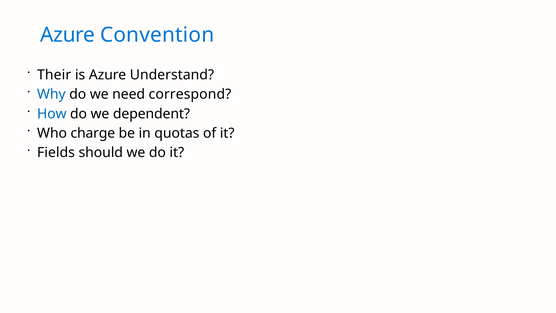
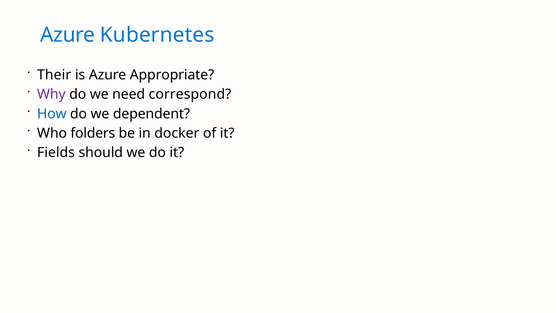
Convention: Convention -> Kubernetes (157, 35)
Understand: Understand -> Appropriate (172, 75)
Why colour: blue -> purple (51, 94)
charge: charge -> folders (93, 133)
quotas: quotas -> docker (177, 133)
